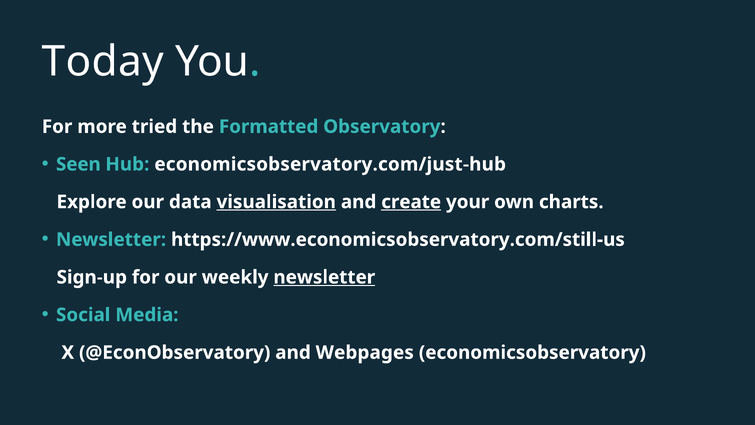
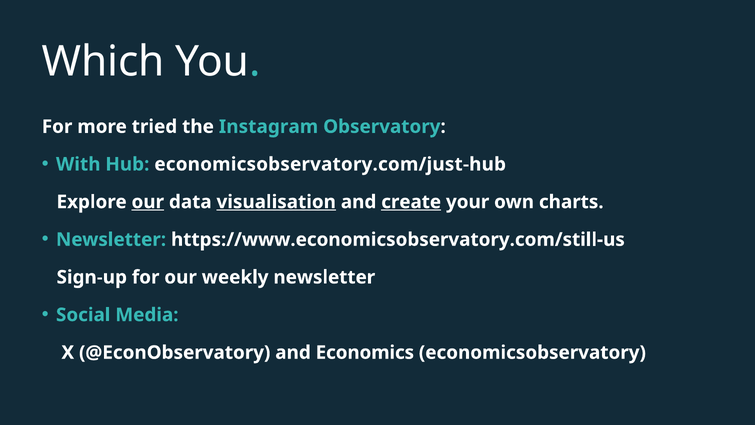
Today: Today -> Which (103, 62)
Formatted: Formatted -> Instagram (269, 127)
Seen: Seen -> With (78, 164)
our underline: none -> present (148, 202)
newsletter underline: present -> none (324, 277)
Webpages: Webpages -> Economics (365, 352)
